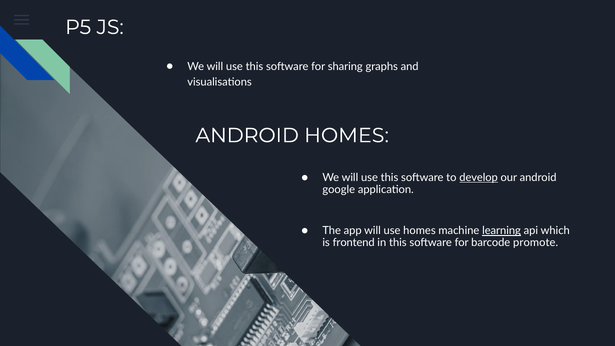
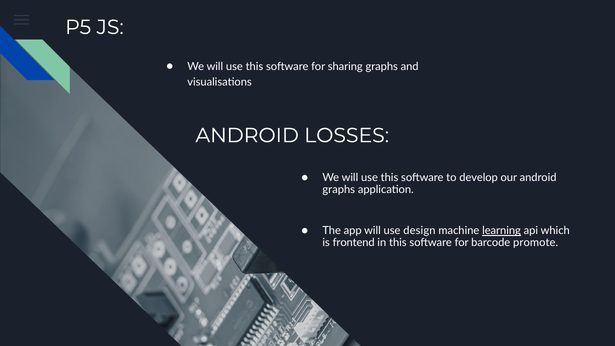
ANDROID HOMES: HOMES -> LOSSES (347, 135)
develop underline: present -> none (479, 178)
google: google -> graphs (339, 190)
use homes: homes -> design (419, 231)
